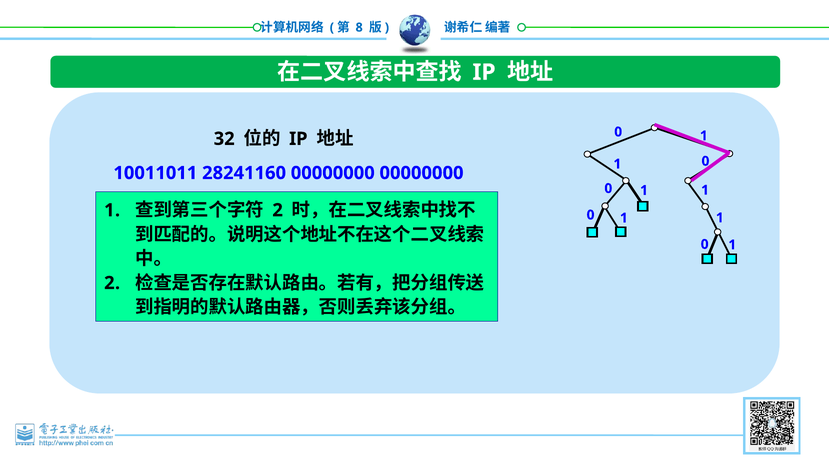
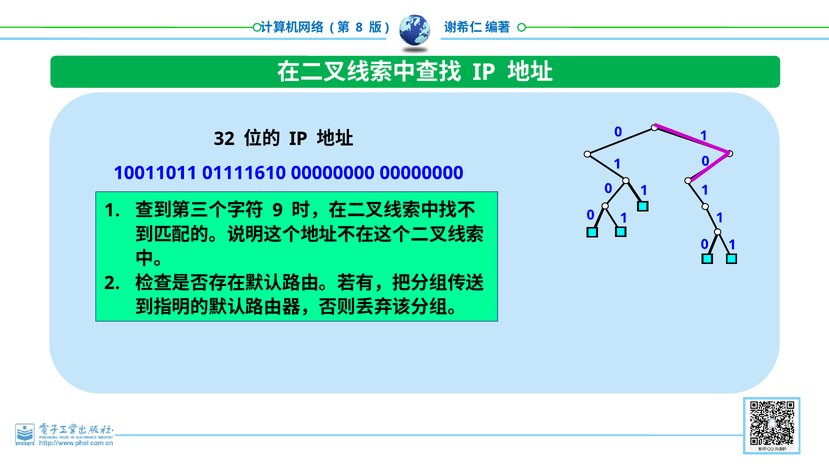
28241160: 28241160 -> 01111610 (244, 173)
2: 2 -> 9 (278, 210)
